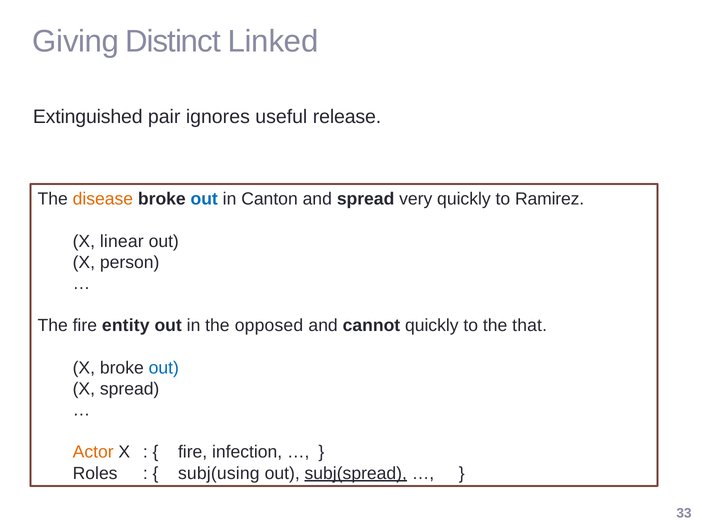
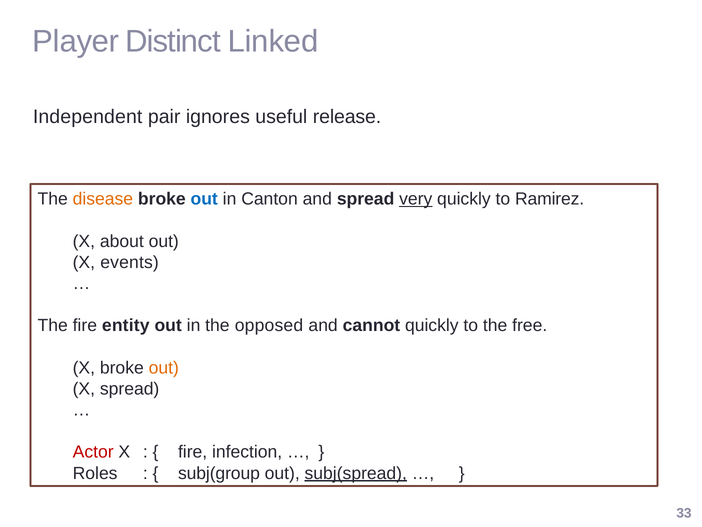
Giving: Giving -> Player (76, 41)
Extinguished: Extinguished -> Independent (88, 117)
very underline: none -> present (416, 199)
linear: linear -> about (122, 241)
person: person -> events (130, 262)
that: that -> free (530, 325)
out colour: blue -> orange (164, 367)
Actor colour: orange -> red (93, 452)
subj(using: subj(using -> subj(group (219, 473)
